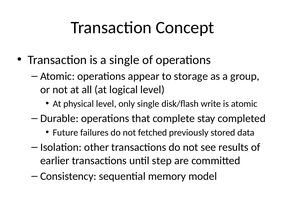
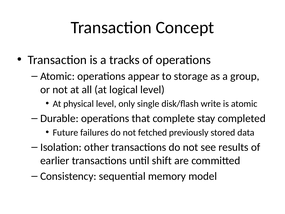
a single: single -> tracks (124, 60)
step: step -> shift (162, 160)
